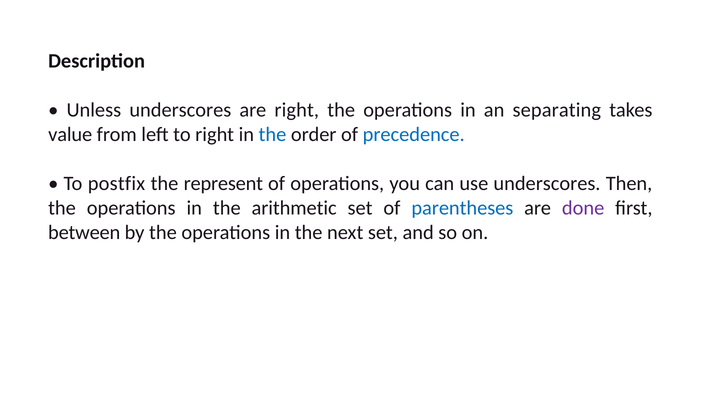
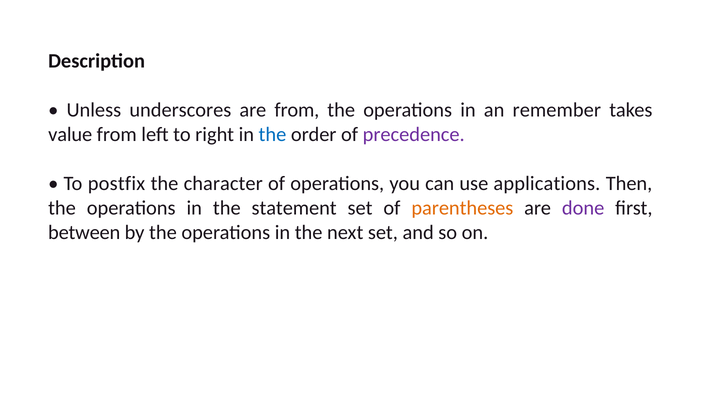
are right: right -> from (297, 110)
separating: separating -> remember (557, 110)
precedence colour: blue -> purple (414, 135)
represent: represent -> character (223, 184)
use underscores: underscores -> applications (547, 184)
arithmetic: arithmetic -> statement (294, 208)
parentheses colour: blue -> orange (462, 208)
